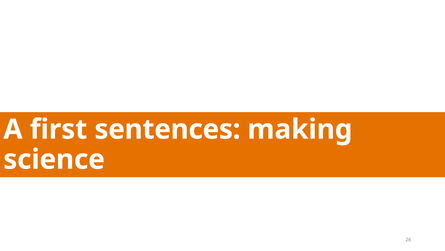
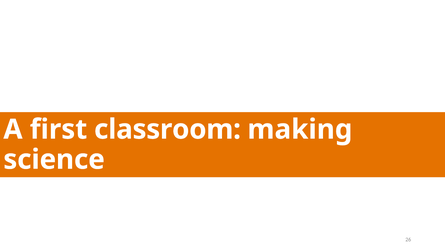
sentences: sentences -> classroom (168, 129)
